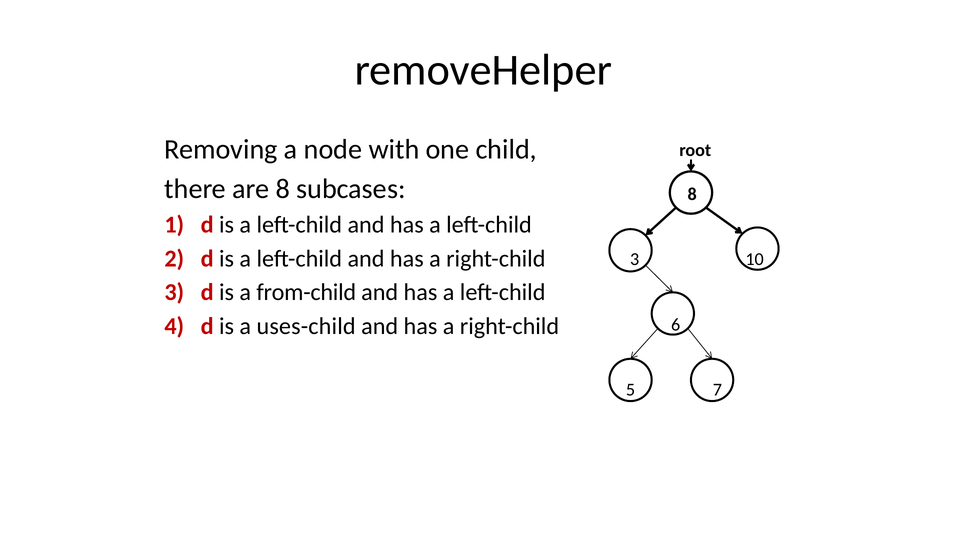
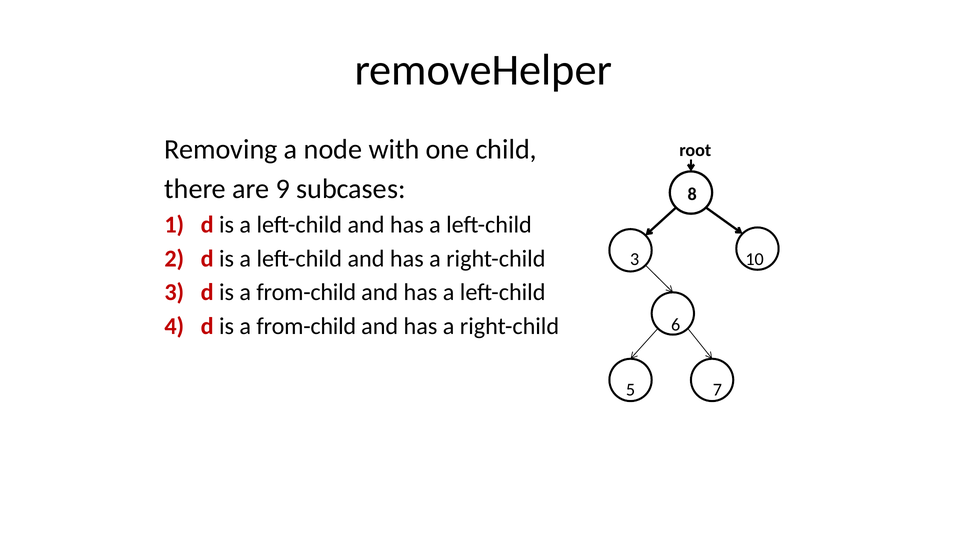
are 8: 8 -> 9 (283, 189)
uses-child: uses-child -> from-child (306, 326)
